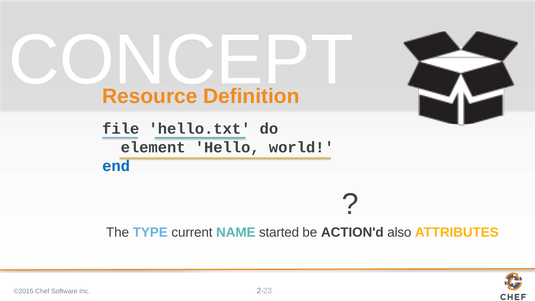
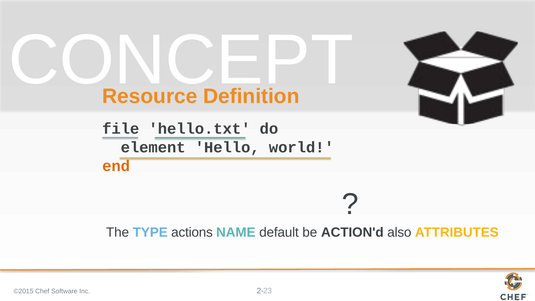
end colour: blue -> orange (116, 166)
current: current -> actions (192, 232)
started: started -> default (279, 232)
